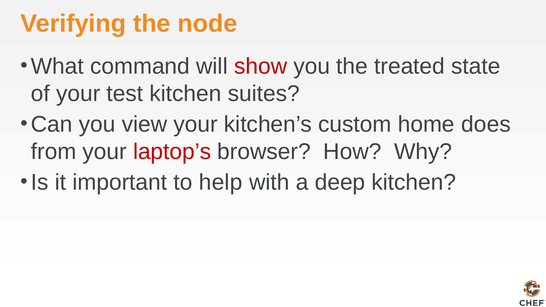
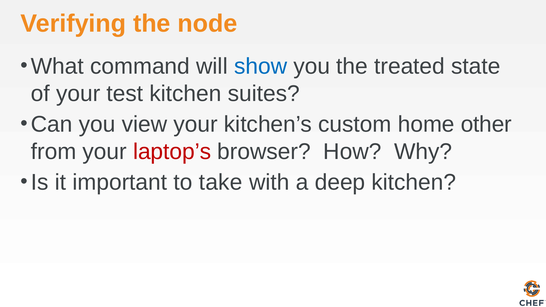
show colour: red -> blue (261, 66)
does: does -> other (486, 124)
help: help -> take (221, 182)
